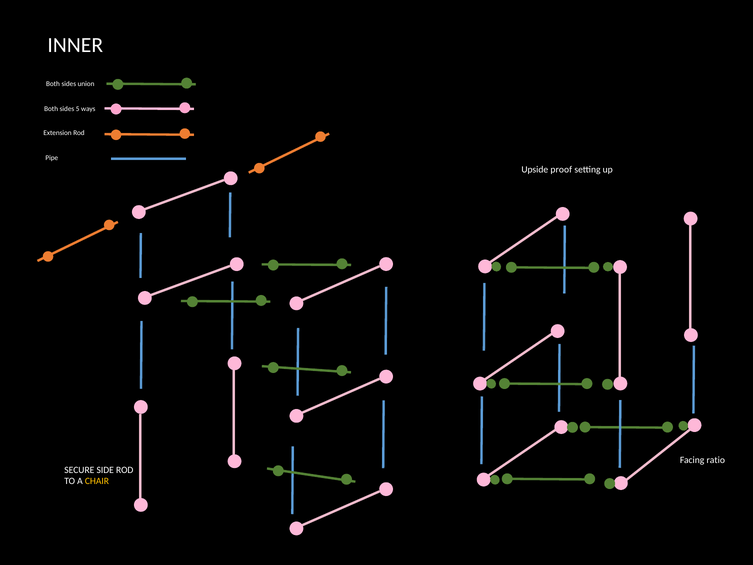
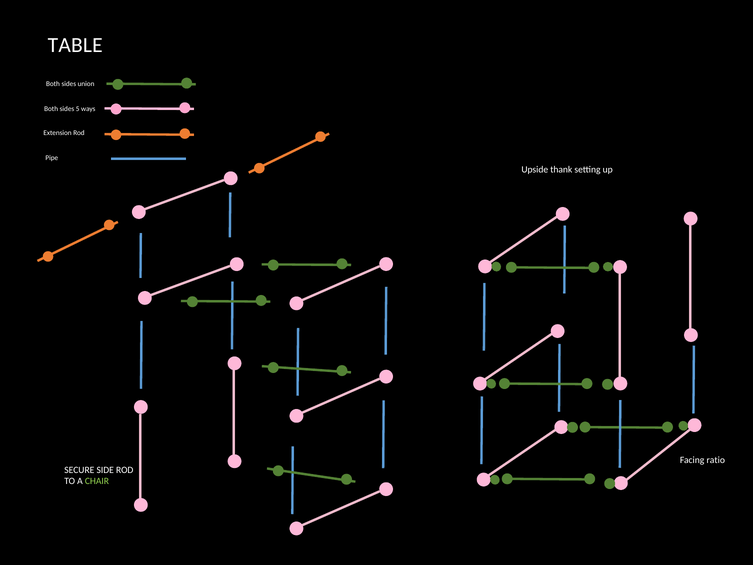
INNER: INNER -> TABLE (75, 45)
proof: proof -> thank (561, 170)
CHAIR colour: yellow -> light green (97, 481)
